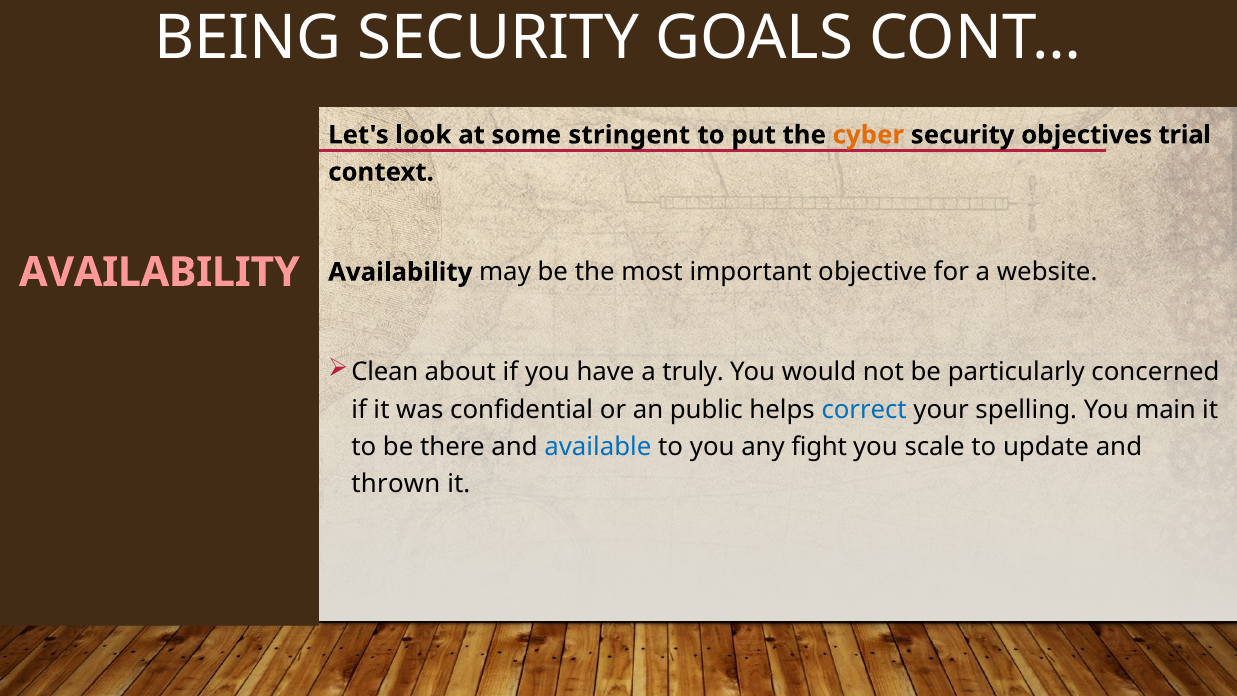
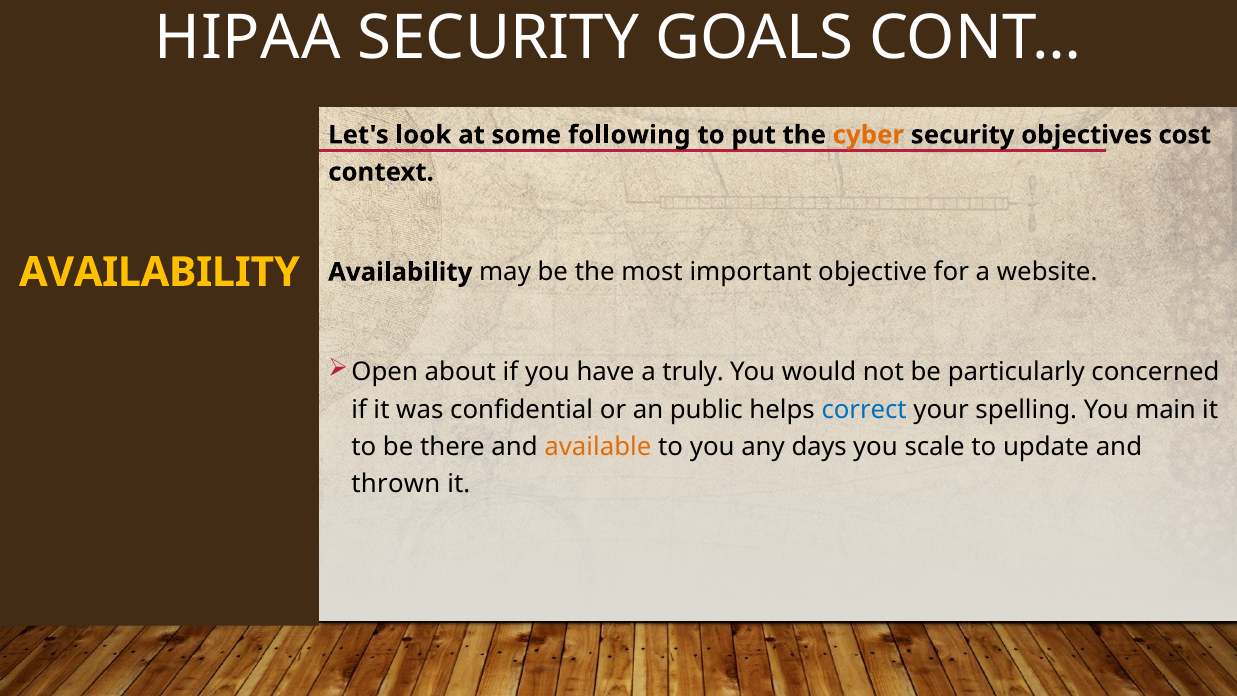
BEING: BEING -> HIPAA (248, 38)
stringent: stringent -> following (629, 135)
trial: trial -> cost (1185, 135)
AVAILABILITY colour: pink -> yellow (159, 272)
Clean: Clean -> Open (385, 372)
available colour: blue -> orange (598, 447)
fight: fight -> days (819, 447)
